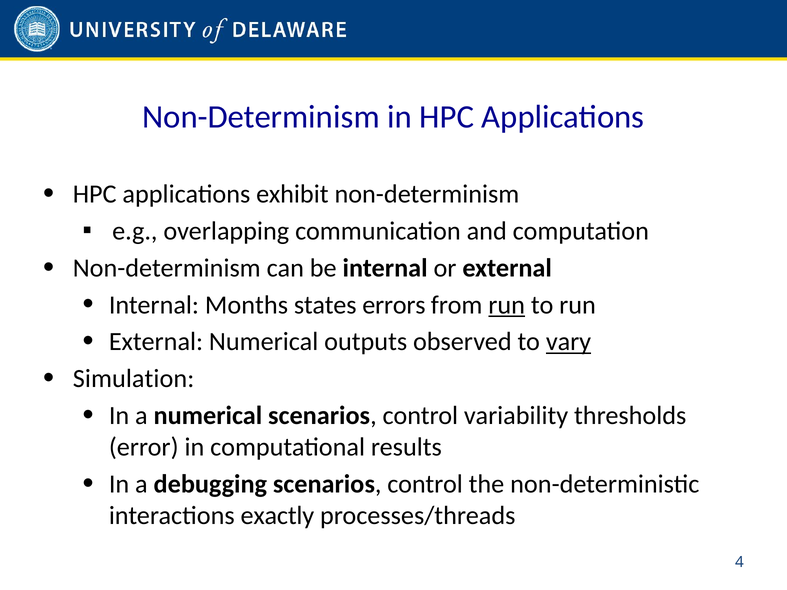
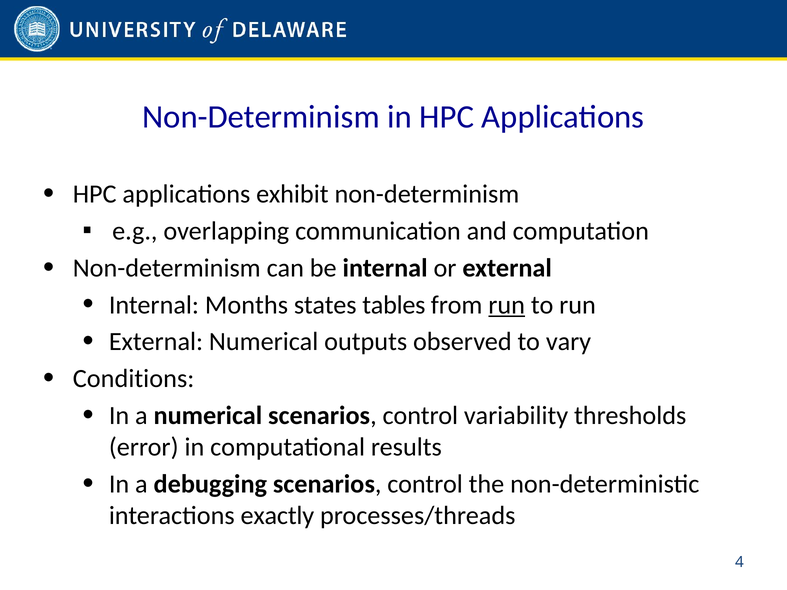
errors: errors -> tables (394, 305)
vary underline: present -> none (569, 342)
Simulation: Simulation -> Conditions (134, 379)
